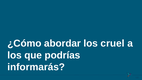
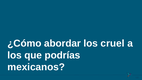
informarás: informarás -> mexicanos (36, 67)
